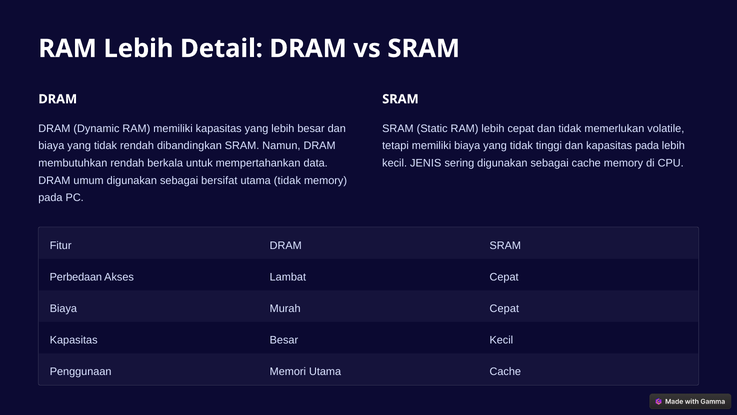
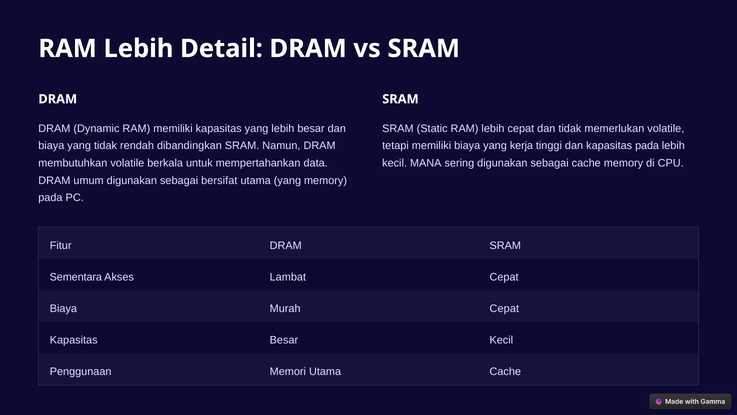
memiliki biaya yang tidak: tidak -> kerja (521, 146)
membutuhkan rendah: rendah -> volatile (127, 163)
JENIS: JENIS -> MANA (426, 163)
utama tidak: tidak -> yang (287, 180)
Perbedaan: Perbedaan -> Sementara (76, 277)
